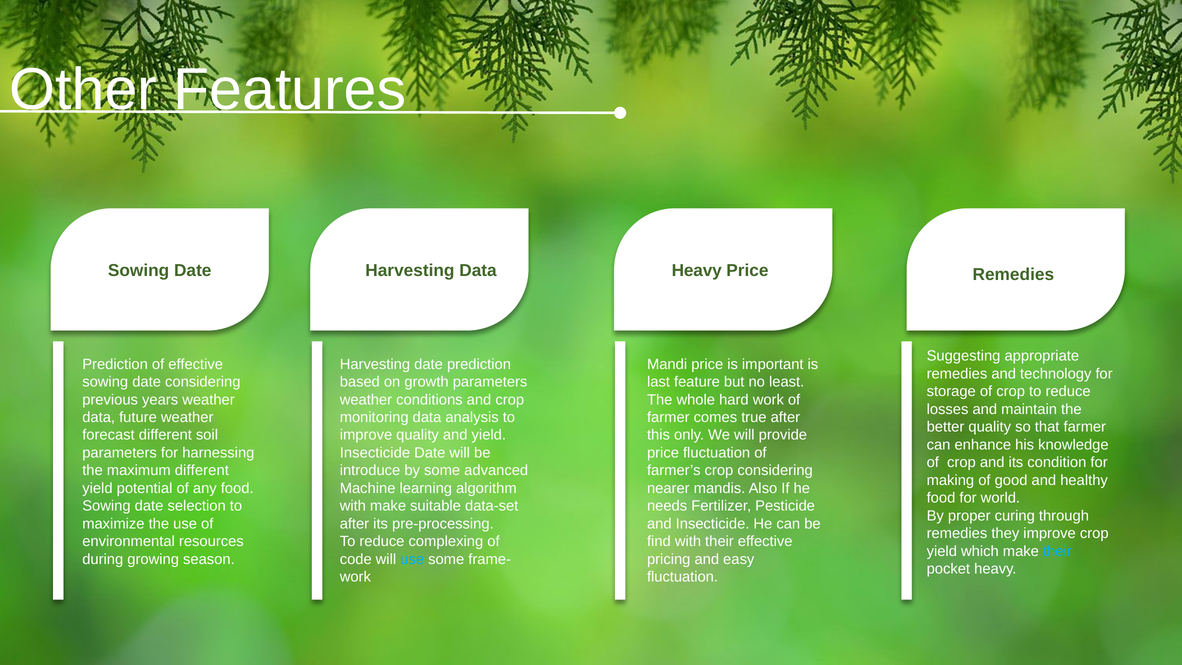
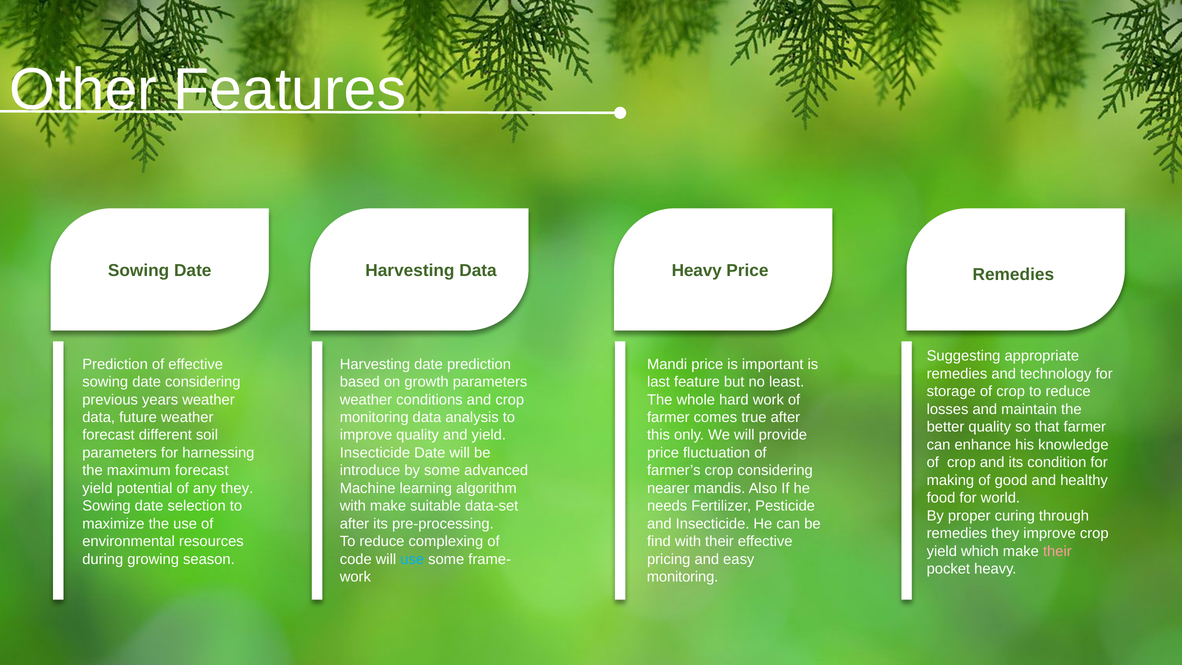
maximum different: different -> forecast (202, 470)
any food: food -> they (237, 488)
their colour: light blue -> pink (1057, 551)
fluctuation: fluctuation -> monitoring (683, 577)
